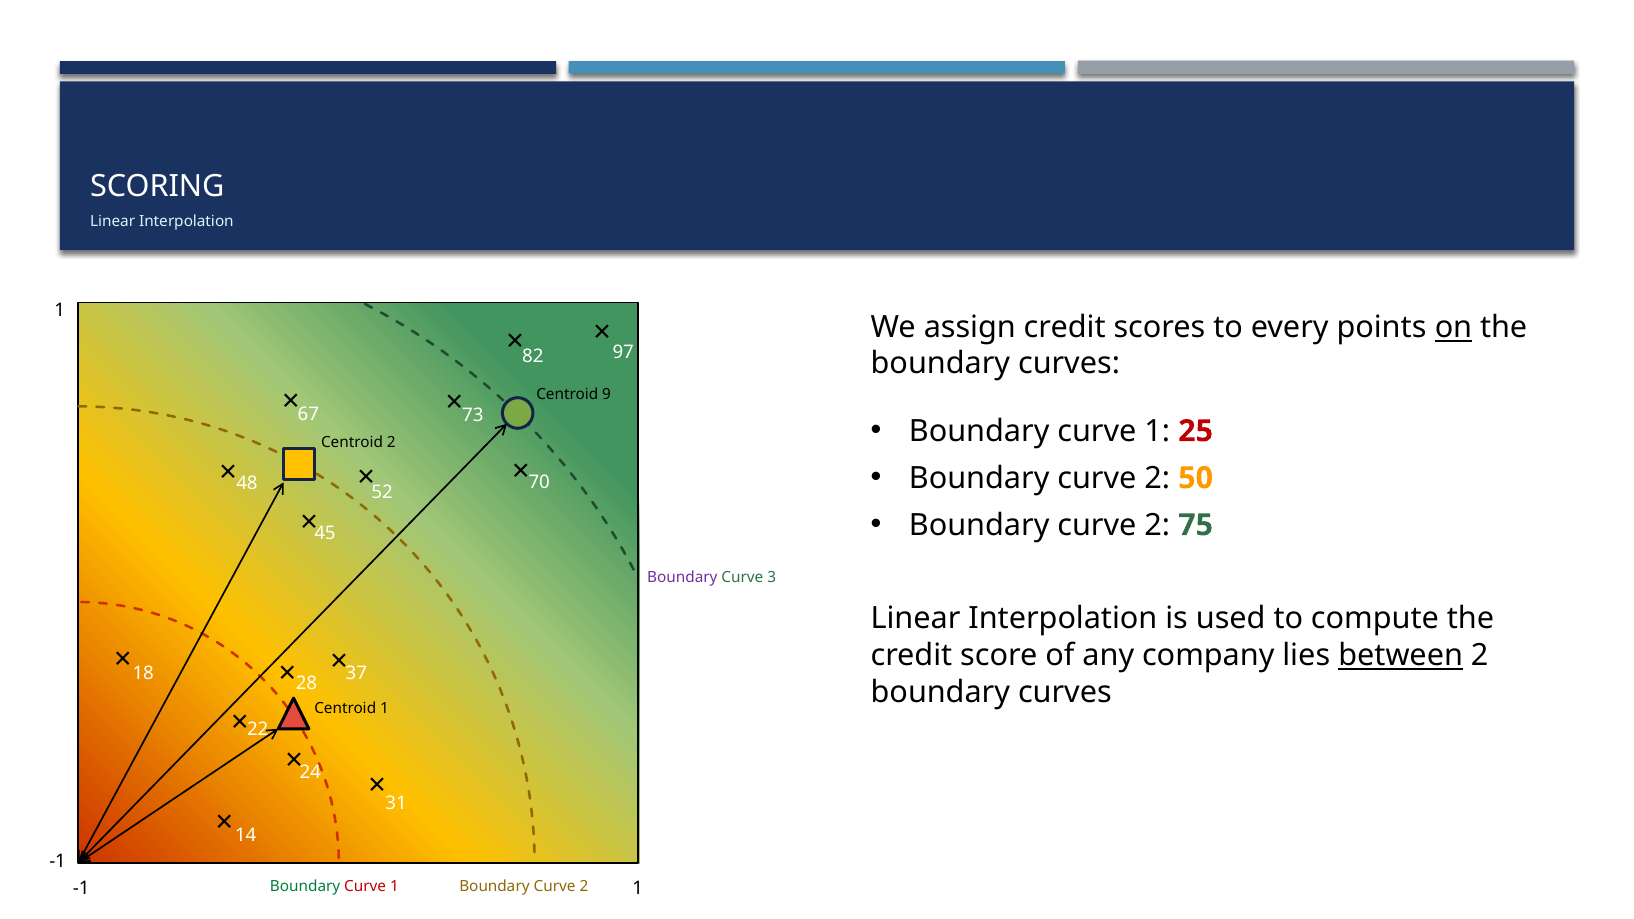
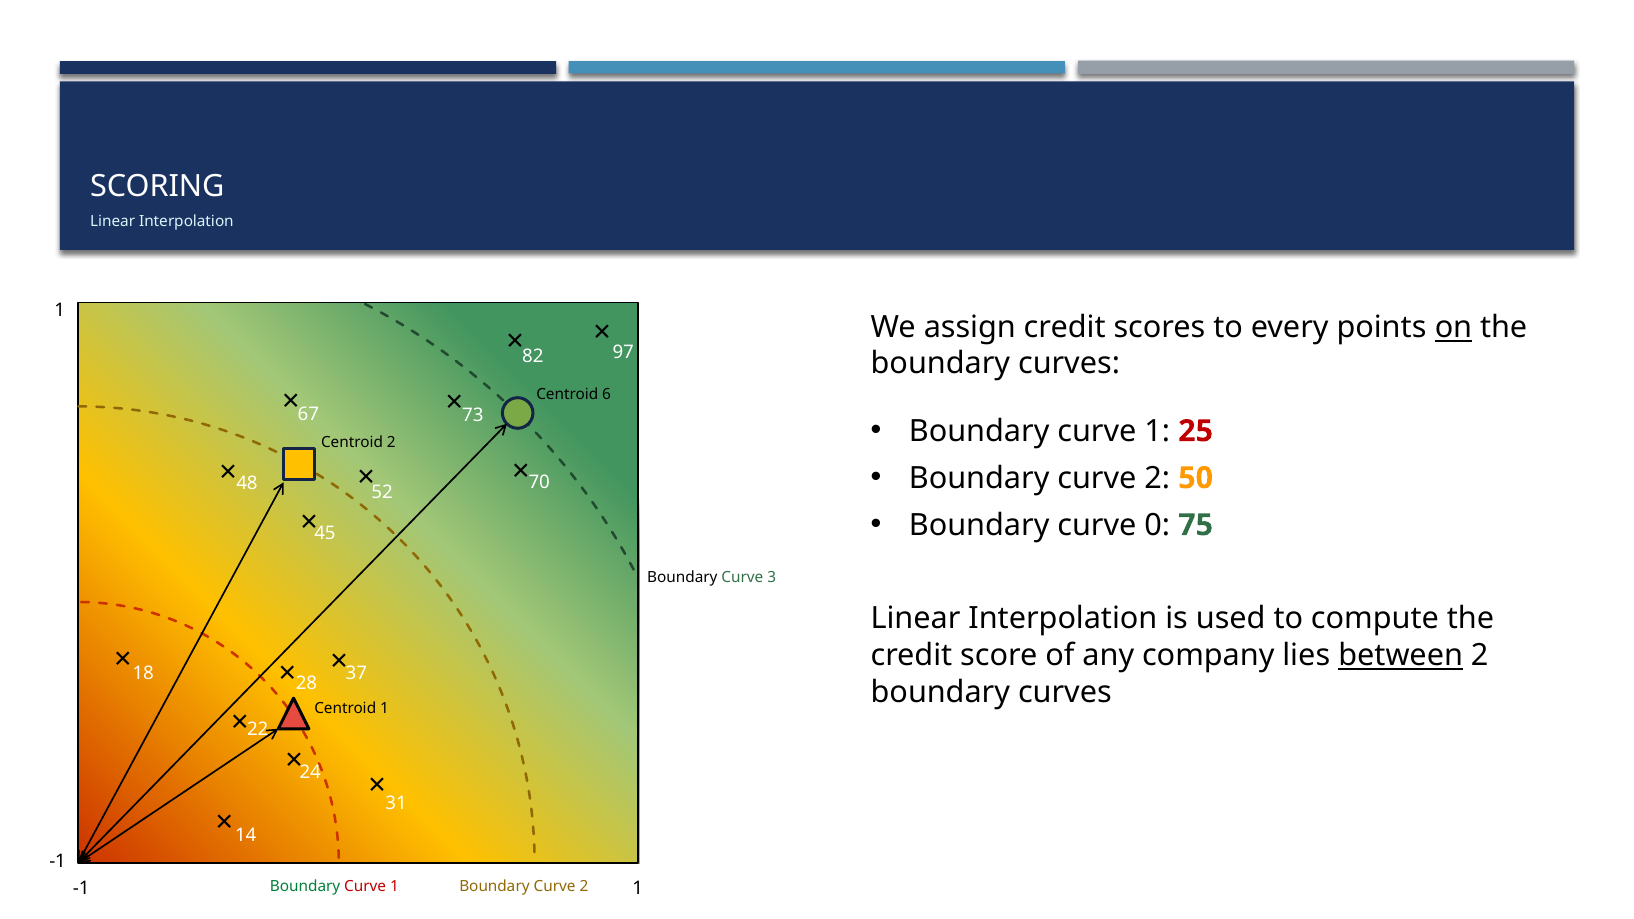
9: 9 -> 6 (607, 394)
2: 2 -> 0 (1157, 525)
Boundary colour: purple -> black (682, 577)
